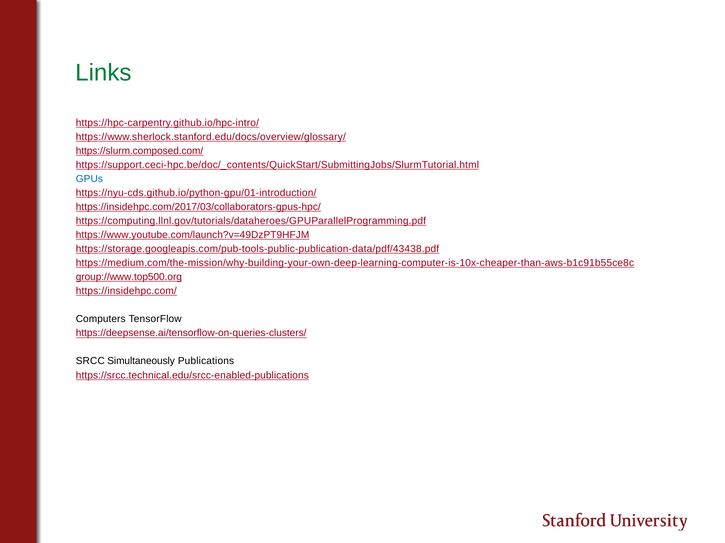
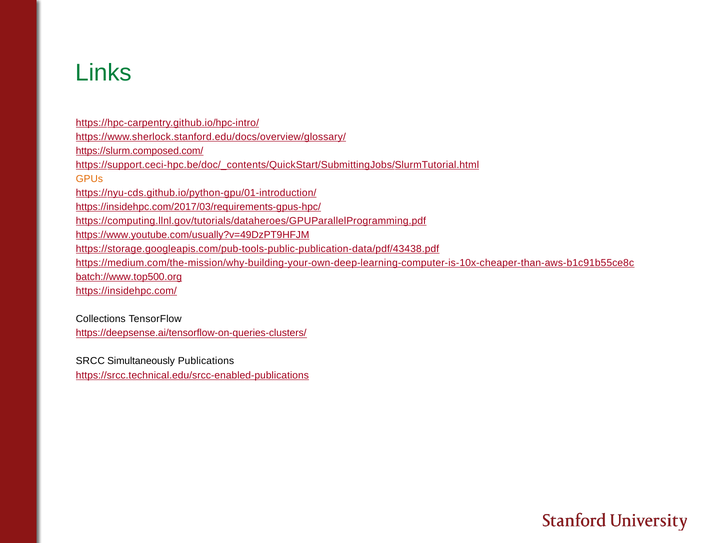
GPUs colour: blue -> orange (89, 179)
https://insidehpc.com/2017/03/collaborators-gpus-hpc/: https://insidehpc.com/2017/03/collaborators-gpus-hpc/ -> https://insidehpc.com/2017/03/requirements-gpus-hpc/ (198, 207)
https://www.youtube.com/launch?v=49DzPT9HFJM: https://www.youtube.com/launch?v=49DzPT9HFJM -> https://www.youtube.com/usually?v=49DzPT9HFJM (193, 235)
group://www.top500.org: group://www.top500.org -> batch://www.top500.org (129, 277)
Computers: Computers -> Collections (101, 320)
